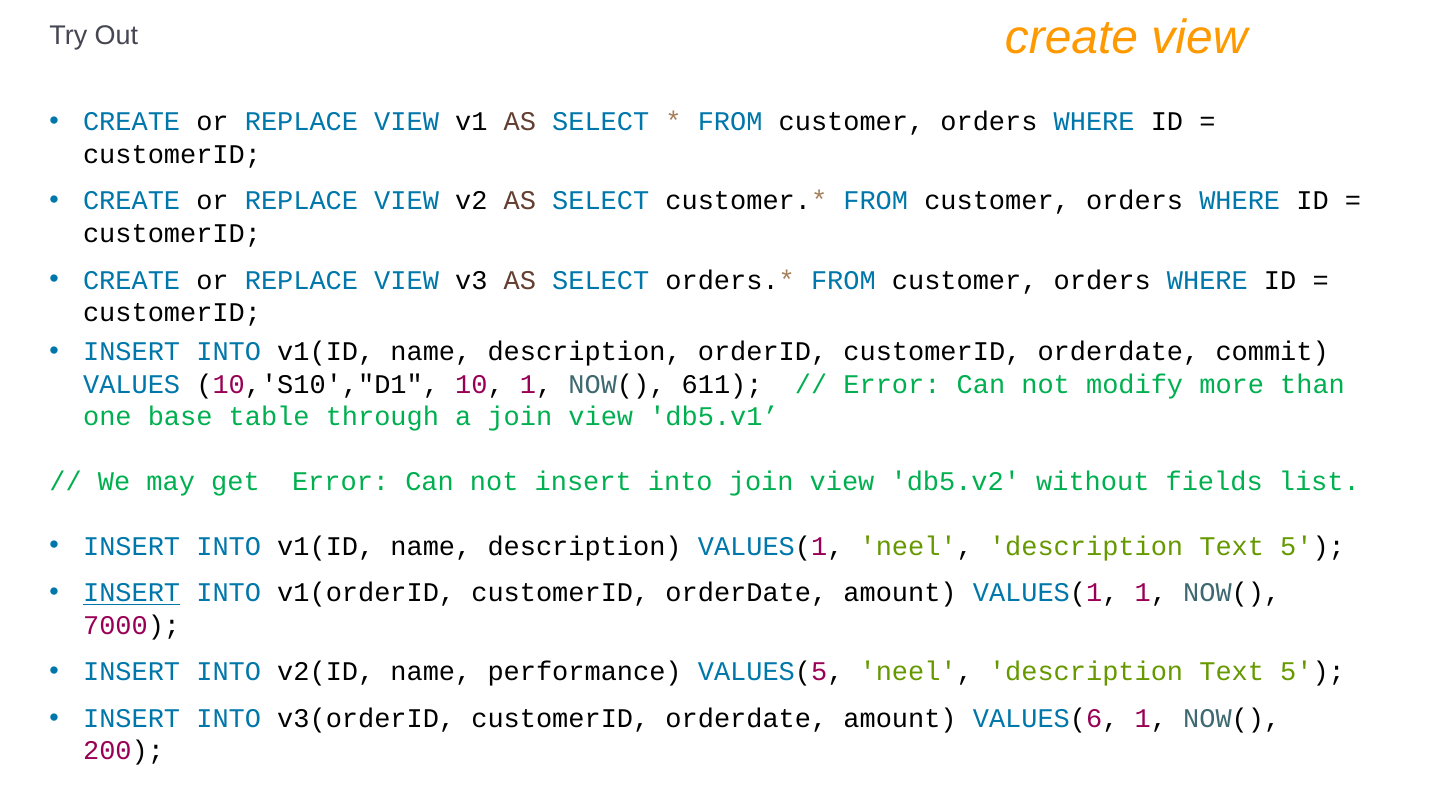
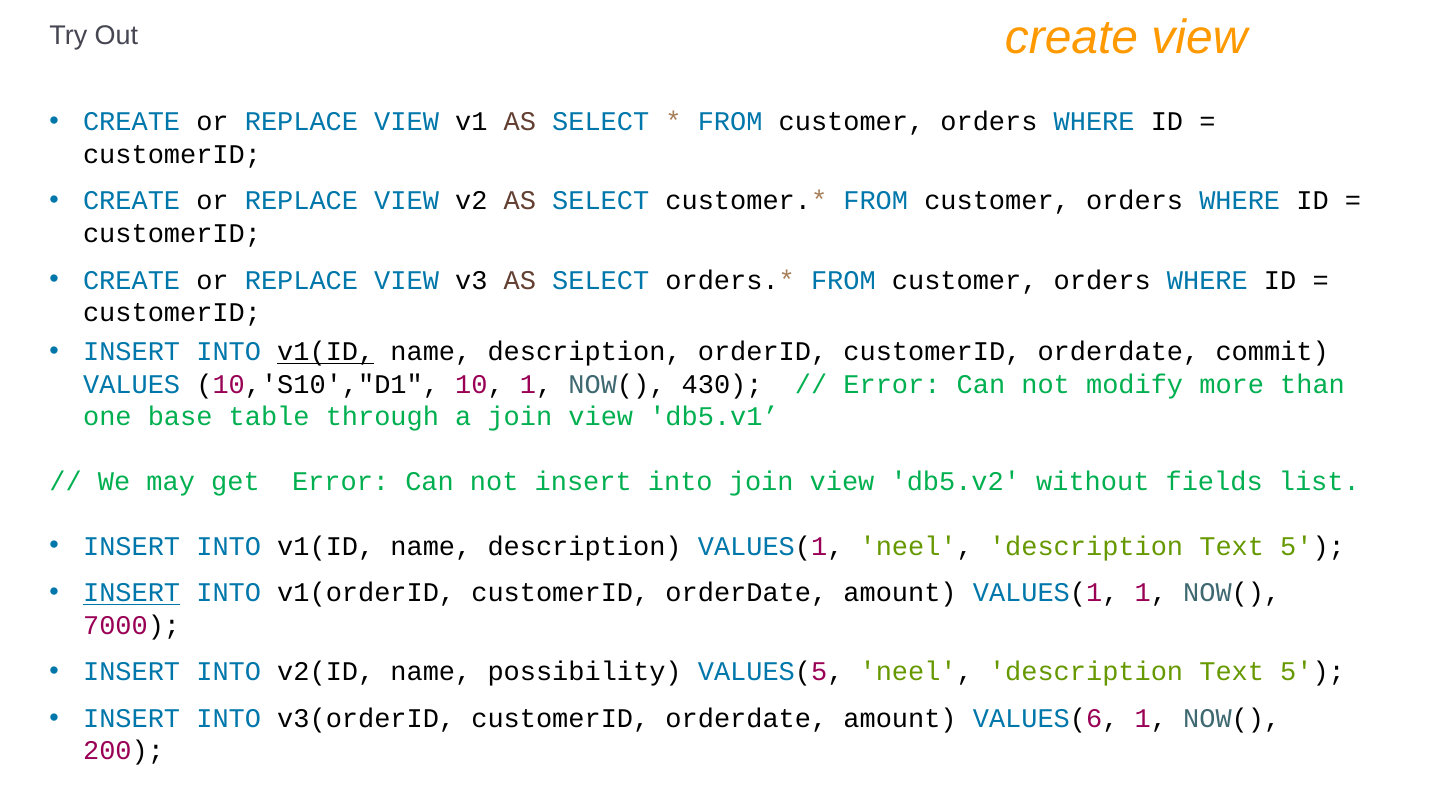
v1(ID underline: none -> present (326, 352)
611: 611 -> 430 (722, 384)
performance: performance -> possibility (585, 672)
